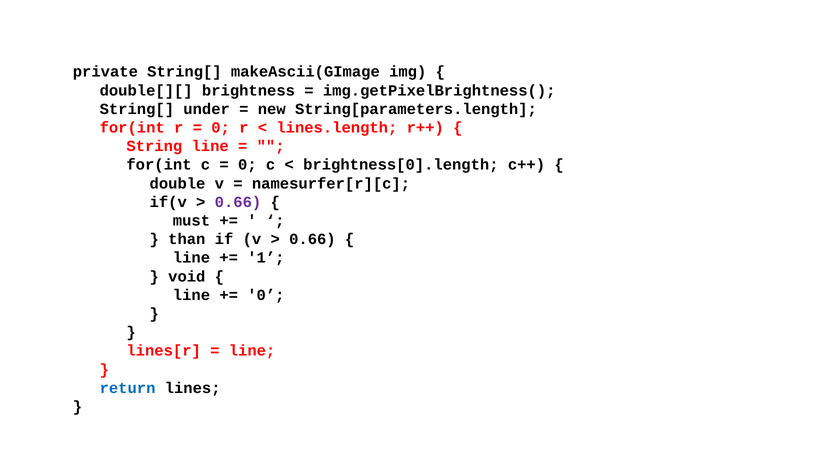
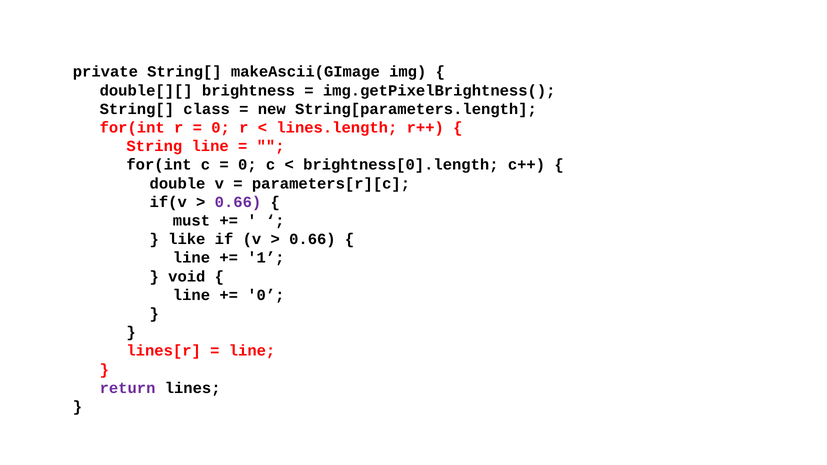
under: under -> class (207, 109)
namesurfer[r][c: namesurfer[r][c -> parameters[r][c (331, 184)
than: than -> like (187, 239)
return colour: blue -> purple (128, 388)
